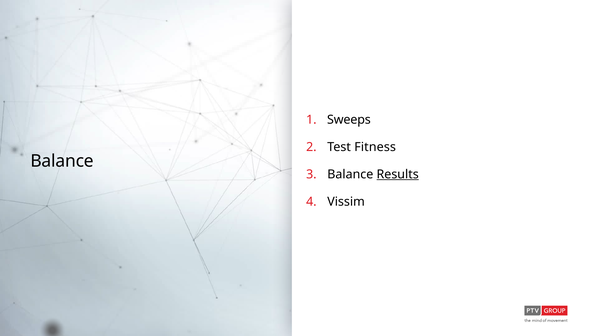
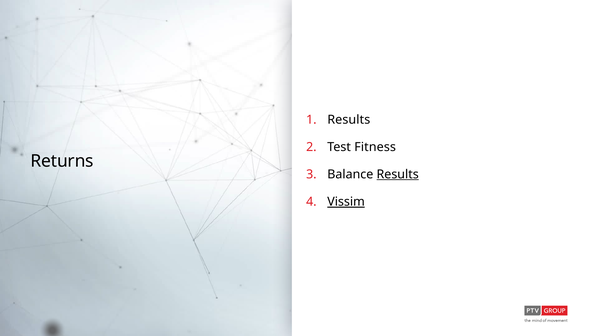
Sweeps: Sweeps -> Results (349, 120)
Balance: Balance -> Returns (62, 161)
Vissim underline: none -> present (346, 202)
